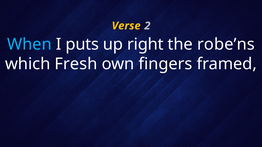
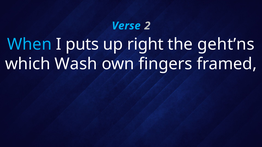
Verse colour: yellow -> light blue (126, 26)
robe’ns: robe’ns -> geht’ns (226, 45)
Fresh: Fresh -> Wash (76, 64)
